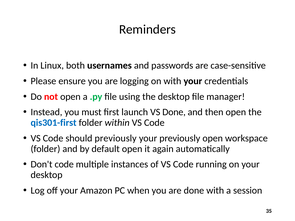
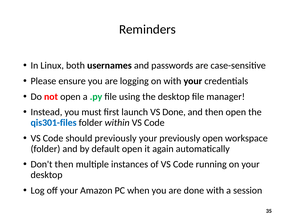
qis301-first: qis301-first -> qis301-files (54, 123)
Don't code: code -> then (64, 164)
